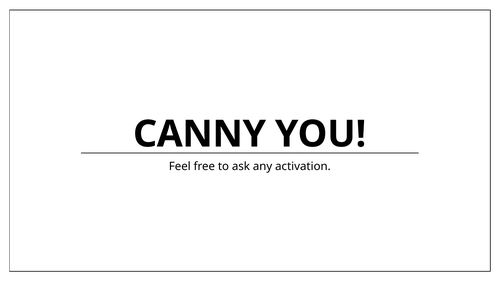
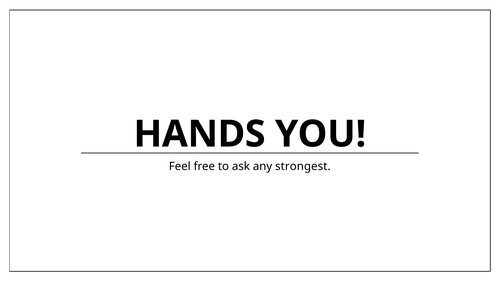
CANNY: CANNY -> HANDS (200, 134)
activation: activation -> strongest (303, 167)
